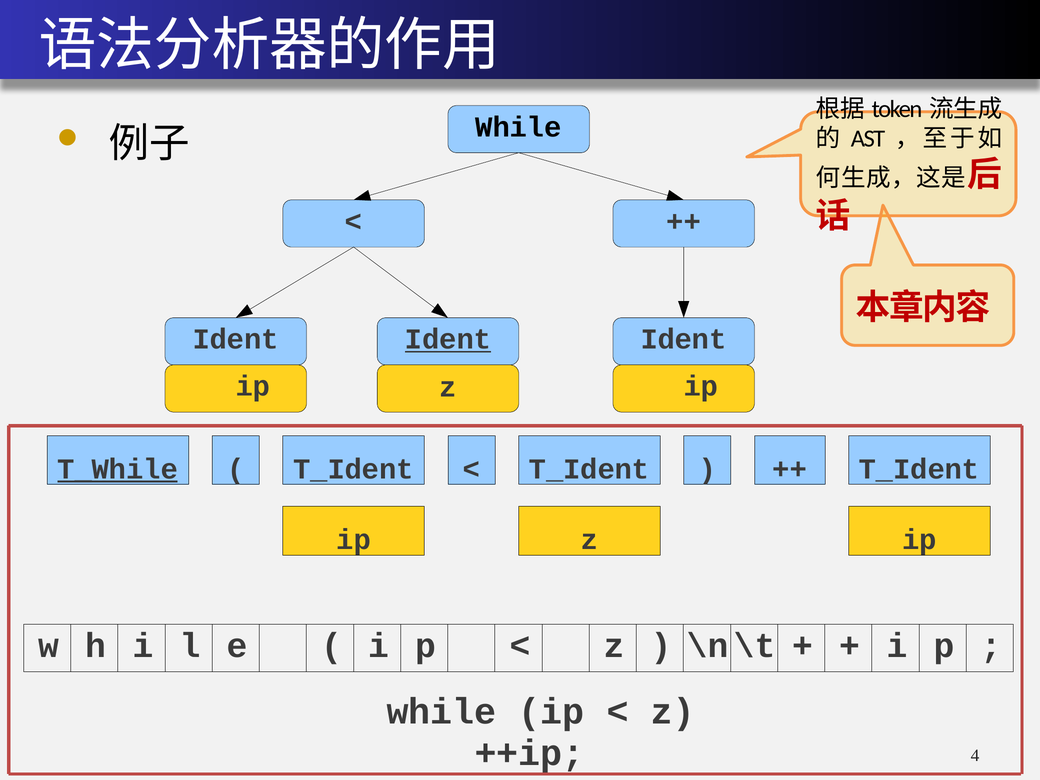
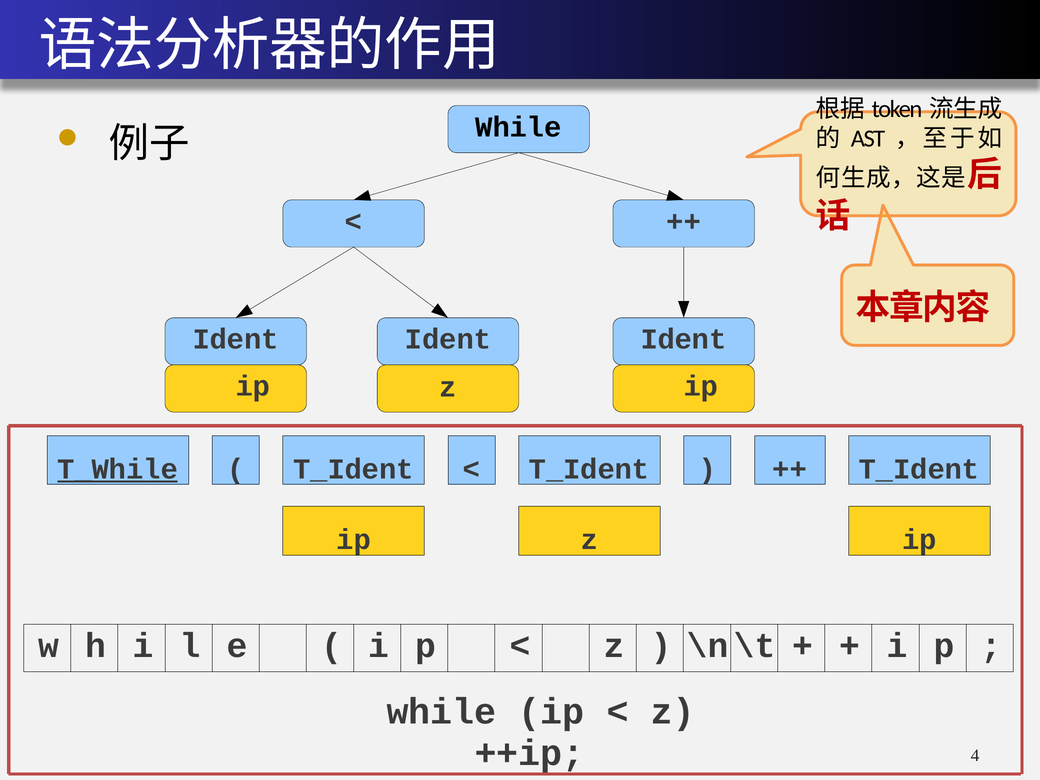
Ident underline: present -> none (448, 339)
